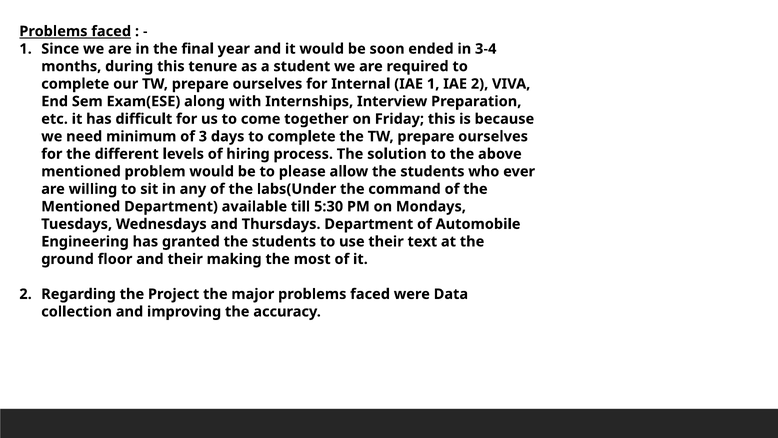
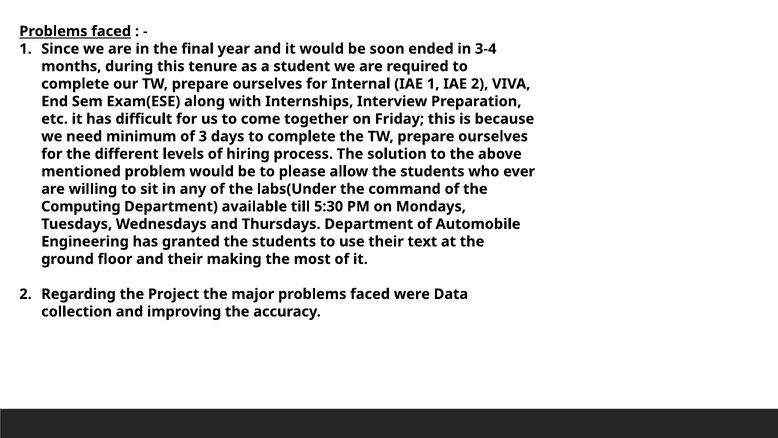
Mentioned: Mentioned -> Computing (81, 206)
